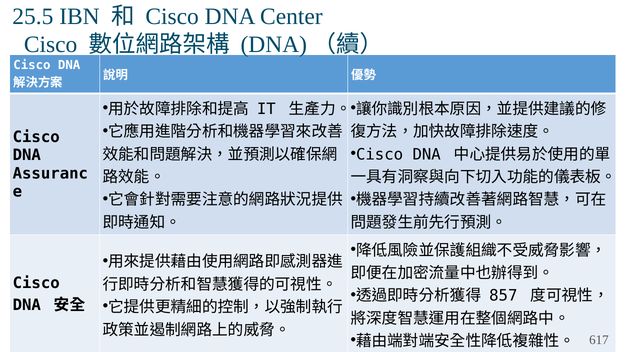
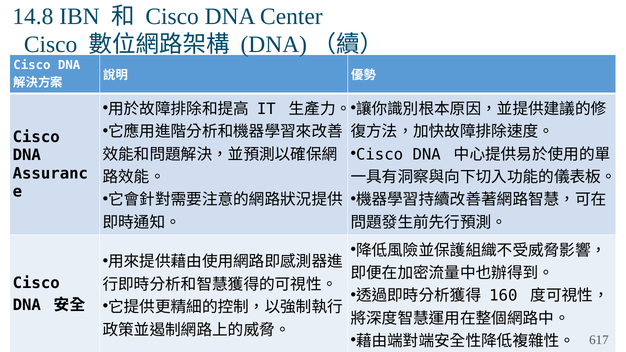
25.5: 25.5 -> 14.8 (33, 16)
857: 857 -> 160 (503, 296)
